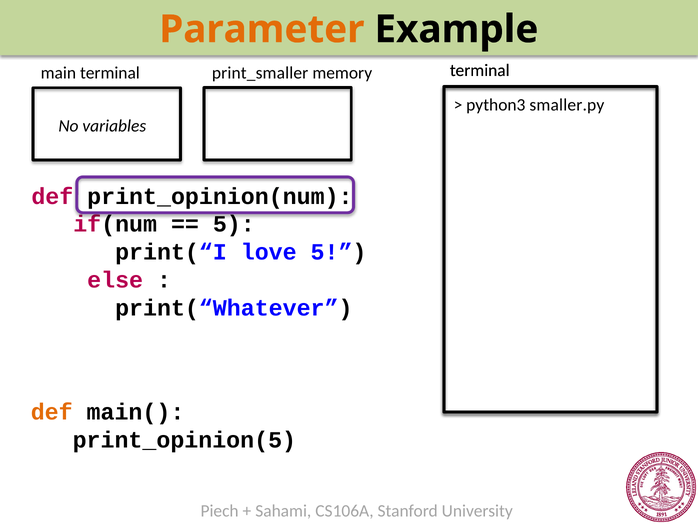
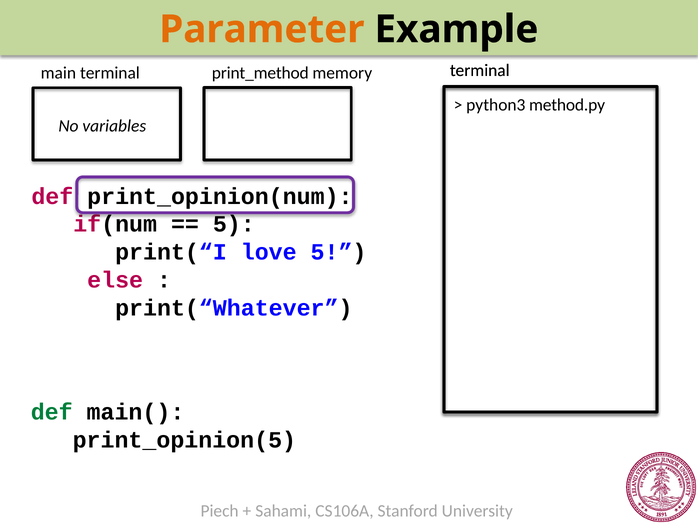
print_smaller: print_smaller -> print_method (260, 73)
smaller.py: smaller.py -> method.py (567, 105)
def colour: orange -> green (52, 411)
